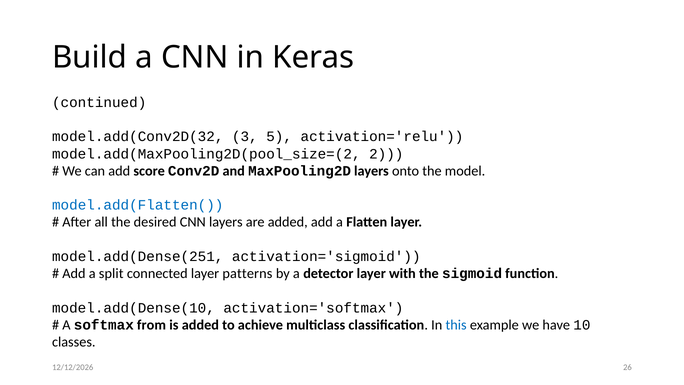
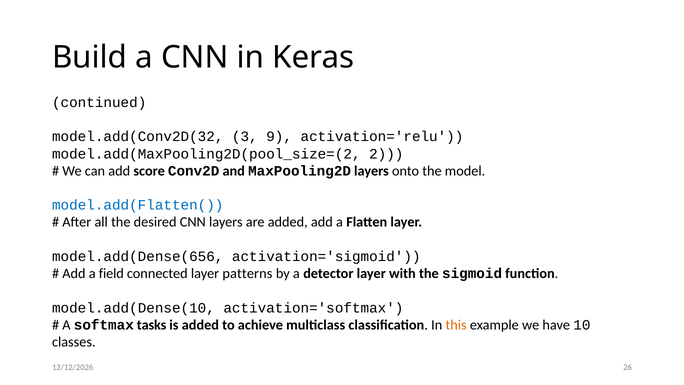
5: 5 -> 9 (279, 137)
model.add(Dense(251: model.add(Dense(251 -> model.add(Dense(656 (138, 256)
split: split -> field (111, 273)
from: from -> tasks (152, 325)
this colour: blue -> orange (456, 325)
